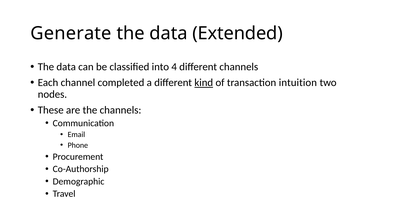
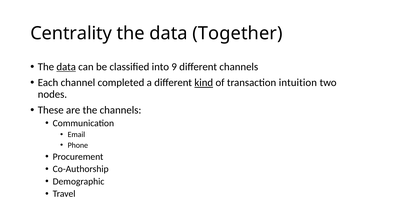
Generate: Generate -> Centrality (71, 33)
Extended: Extended -> Together (237, 33)
data underline: none -> present (66, 67)
4: 4 -> 9 (174, 67)
